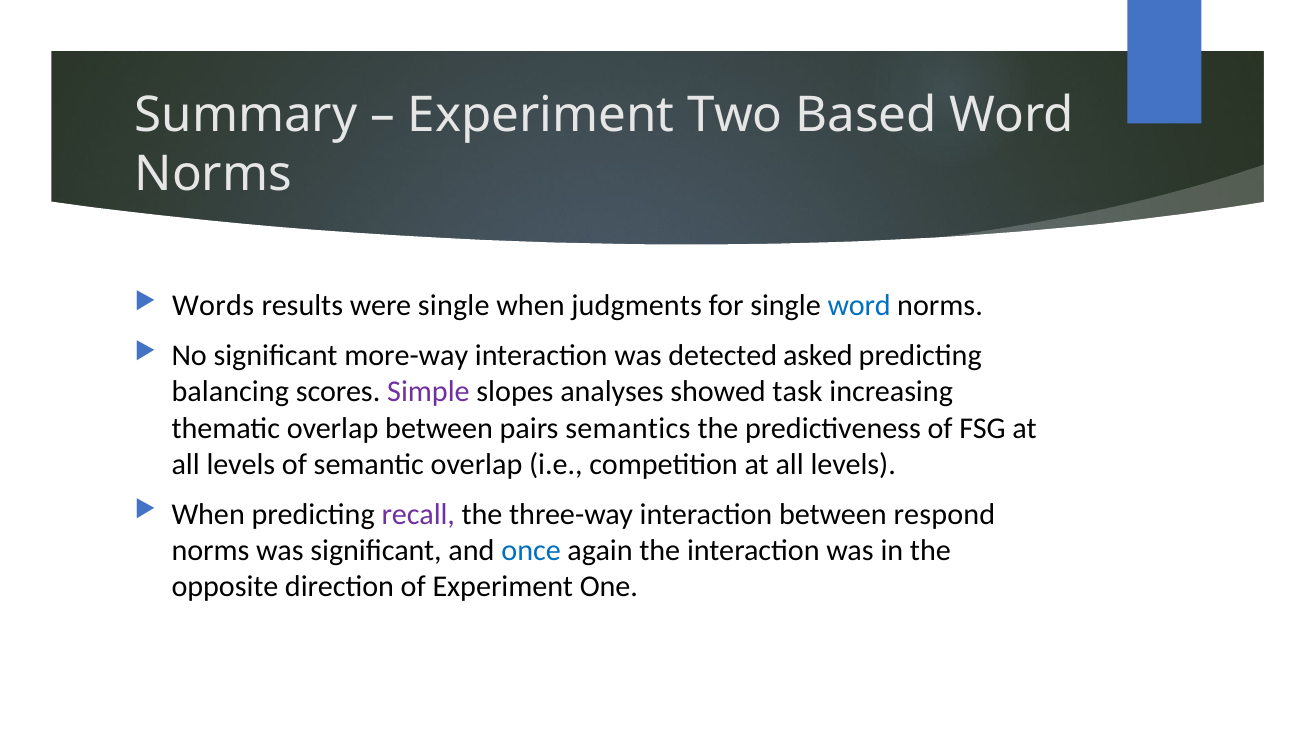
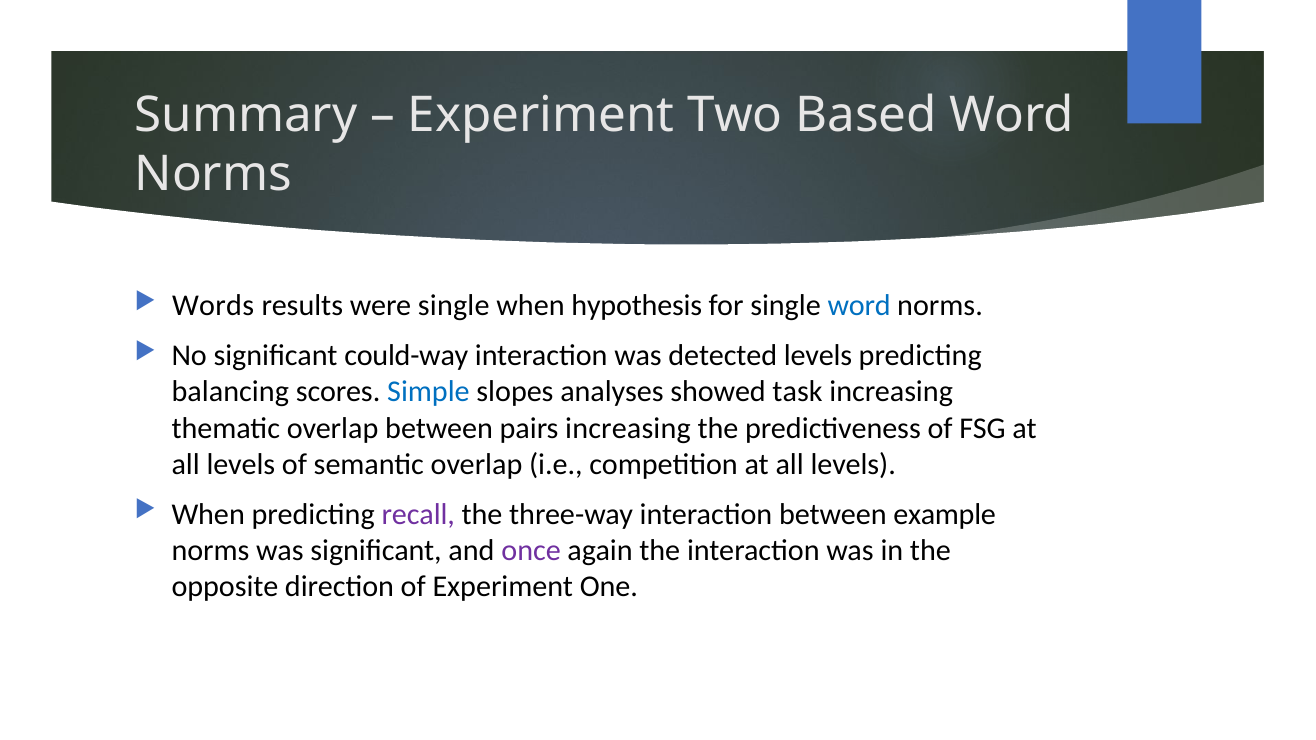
judgments: judgments -> hypothesis (637, 306)
more-way: more-way -> could-way (406, 356)
detected asked: asked -> levels (818, 356)
Simple colour: purple -> blue (428, 392)
pairs semantics: semantics -> increasing (628, 428)
respond: respond -> example (945, 514)
once colour: blue -> purple (531, 550)
